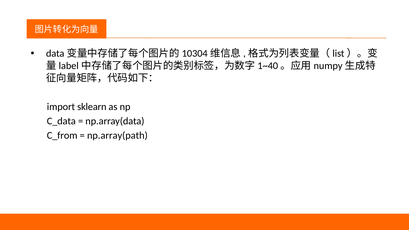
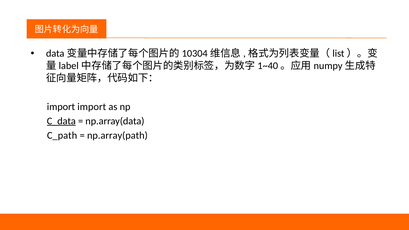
import sklearn: sklearn -> import (92, 107)
C_data underline: none -> present (61, 121)
C_from: C_from -> C_path (62, 135)
